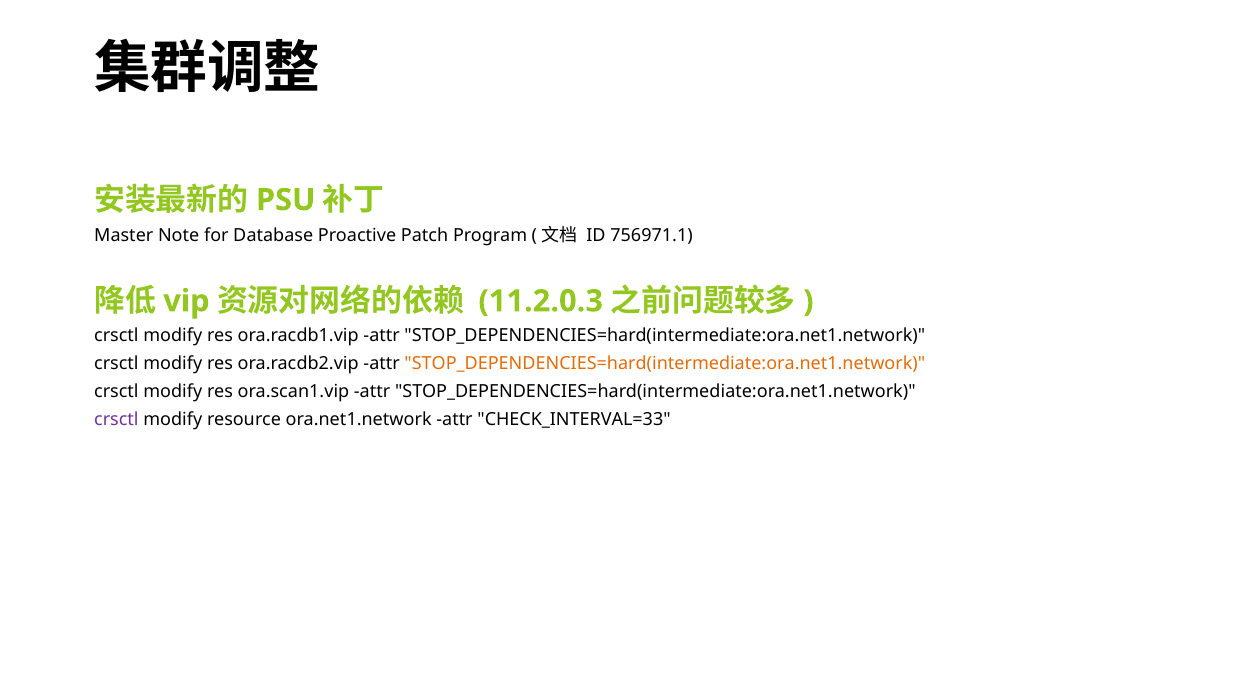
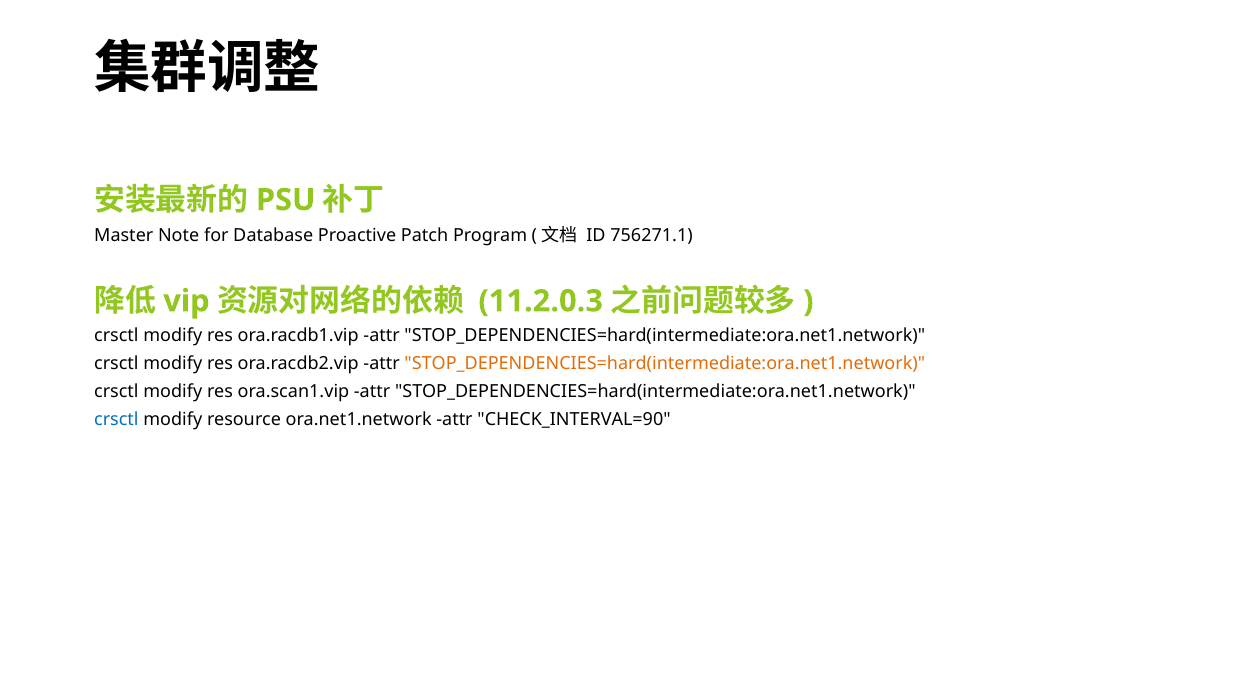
756971.1: 756971.1 -> 756271.1 (652, 236)
crsctl colour: purple -> blue (116, 420)
CHECK_INTERVAL=33: CHECK_INTERVAL=33 -> CHECK_INTERVAL=90 (574, 420)
